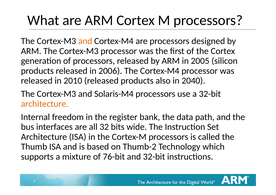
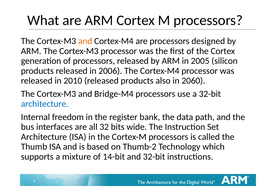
2040: 2040 -> 2060 (193, 81)
Solaris-M4: Solaris-M4 -> Bridge-M4 (114, 94)
architecture colour: orange -> blue (45, 104)
76-bit: 76-bit -> 14-bit (114, 157)
